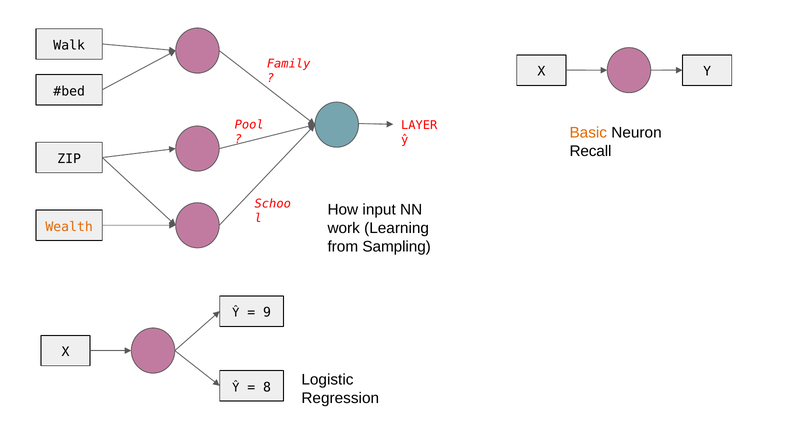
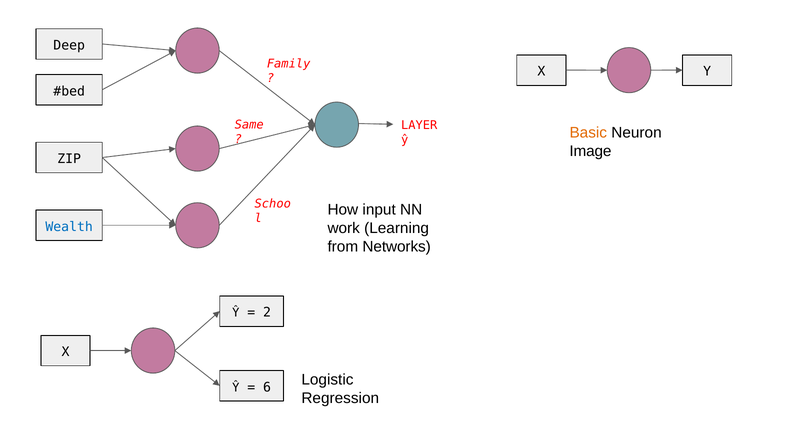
Walk: Walk -> Deep (69, 45)
Pool: Pool -> Same (249, 125)
Recall: Recall -> Image (590, 151)
Wealth colour: orange -> blue (69, 227)
Sampling: Sampling -> Networks (397, 246)
9: 9 -> 2 (267, 312)
8: 8 -> 6 (267, 387)
